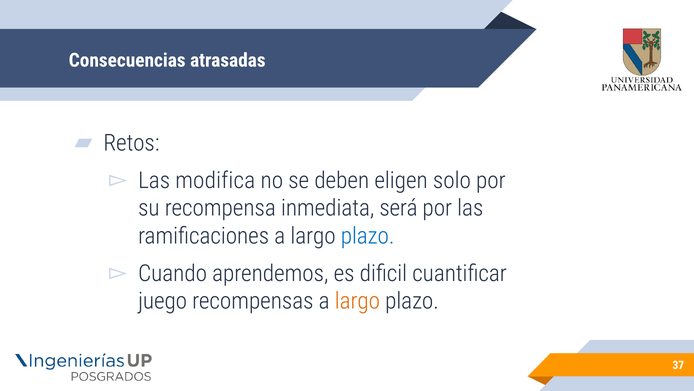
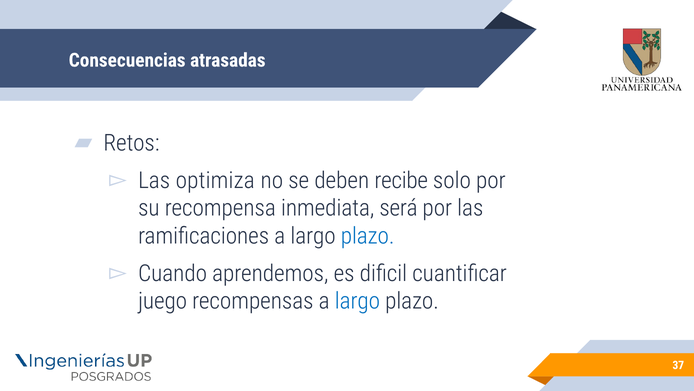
modifica: modifica -> optimiza (215, 180)
eligen: eligen -> recibe (401, 180)
largo colour: orange -> blue (357, 301)
